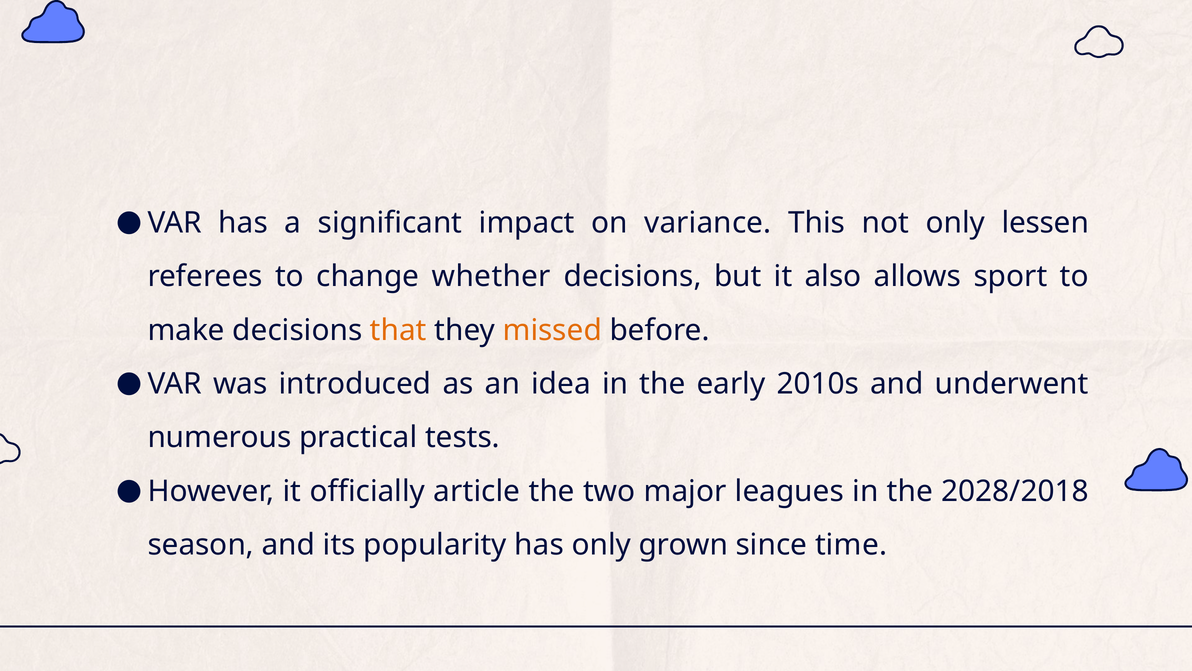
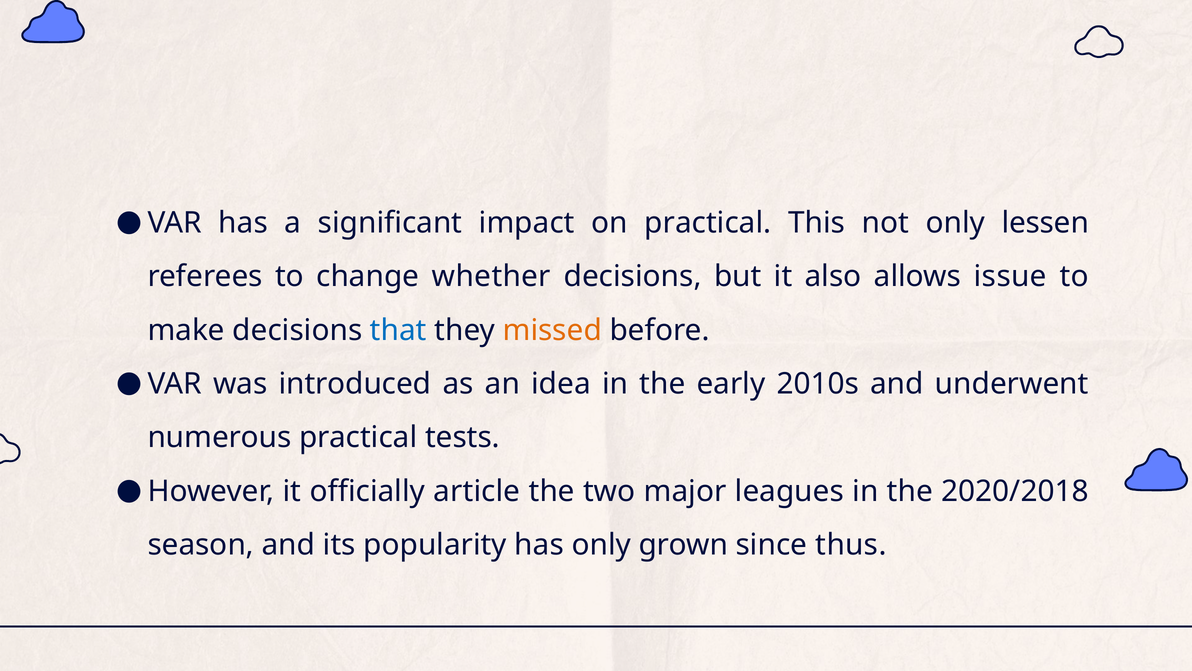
on variance: variance -> practical (708, 223)
sport: sport -> issue (1010, 276)
that colour: orange -> blue (398, 330)
2028/2018: 2028/2018 -> 2020/2018 (1015, 491)
time: time -> thus (851, 544)
